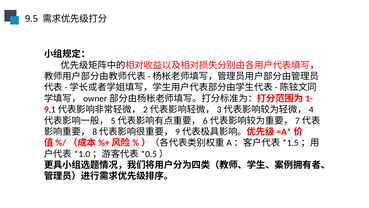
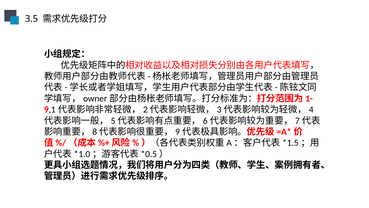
9.5: 9.5 -> 3.5 (31, 19)
